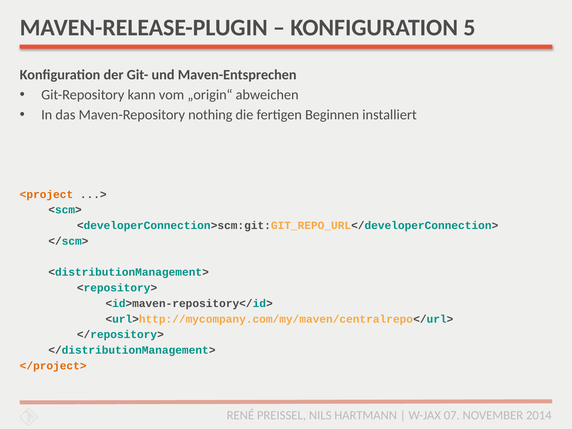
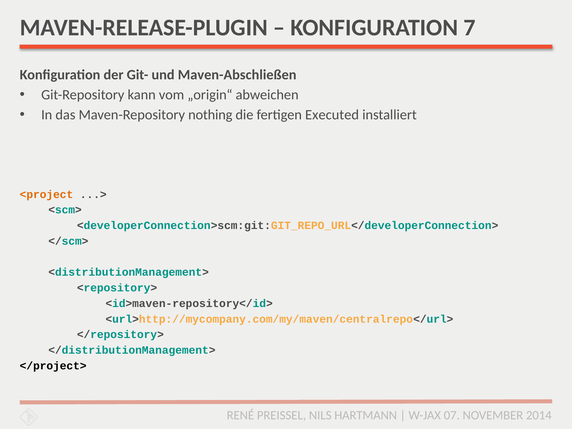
5: 5 -> 7 (469, 28)
Maven-Entsprechen: Maven-Entsprechen -> Maven-Abschließen (237, 75)
Beginnen: Beginnen -> Executed (332, 115)
</project> colour: orange -> black (53, 366)
